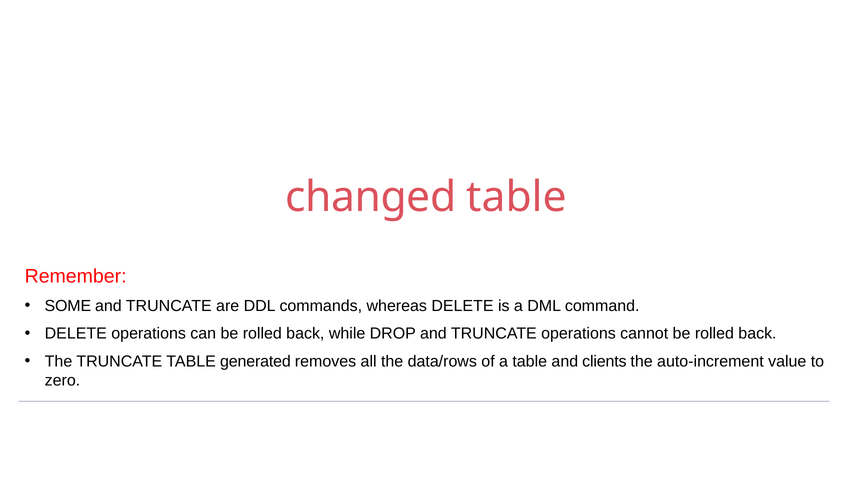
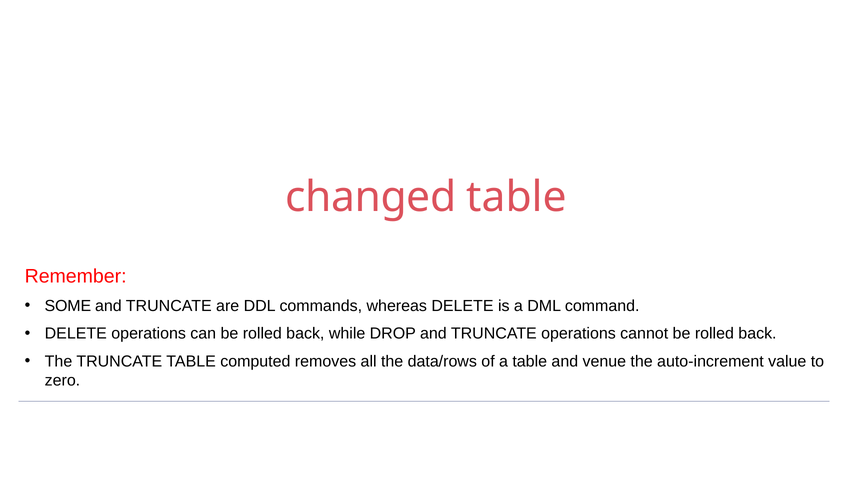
generated: generated -> computed (255, 361)
clients: clients -> venue (604, 361)
